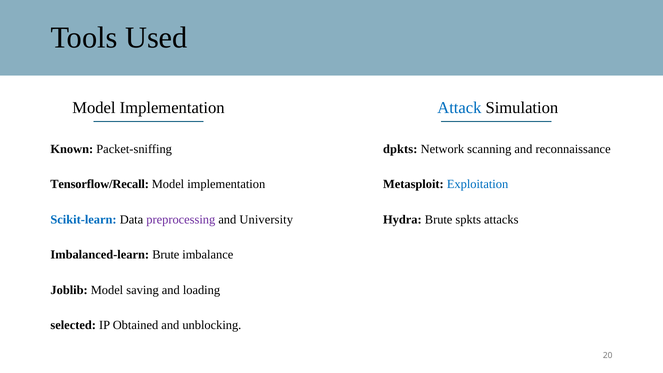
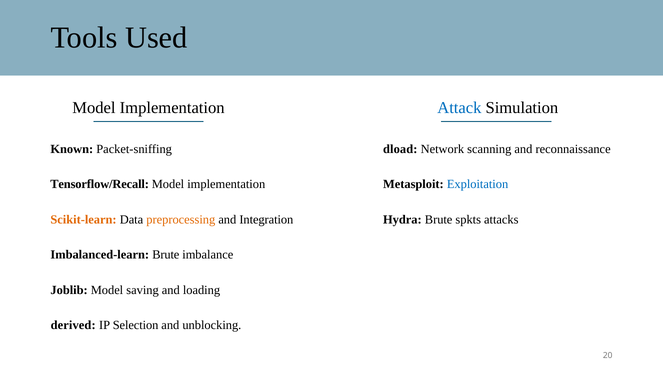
dpkts: dpkts -> dload (400, 149)
Scikit-learn colour: blue -> orange (84, 219)
preprocessing colour: purple -> orange (181, 219)
University: University -> Integration (266, 219)
selected: selected -> derived (73, 325)
Obtained: Obtained -> Selection (136, 325)
